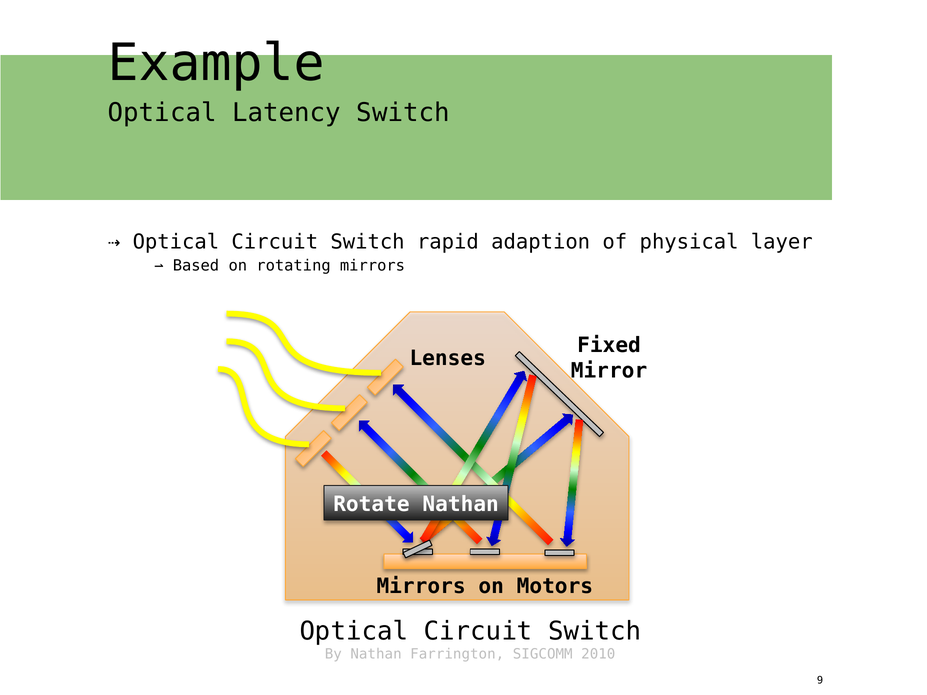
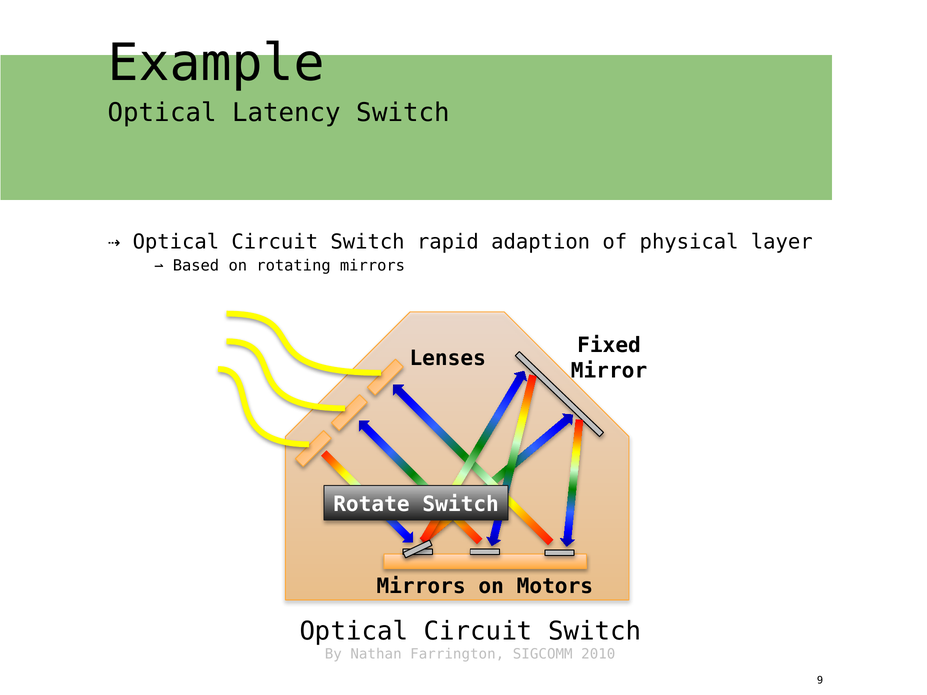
Rotate Nathan: Nathan -> Switch (461, 504)
